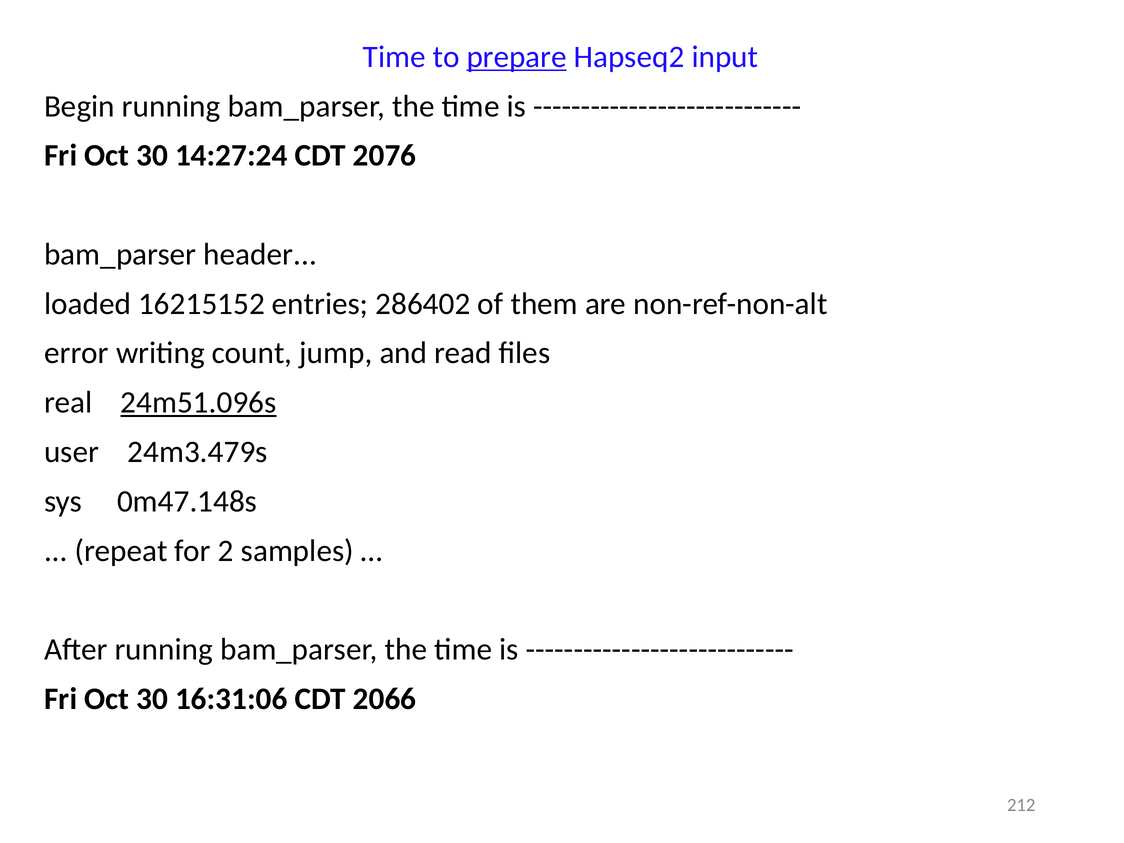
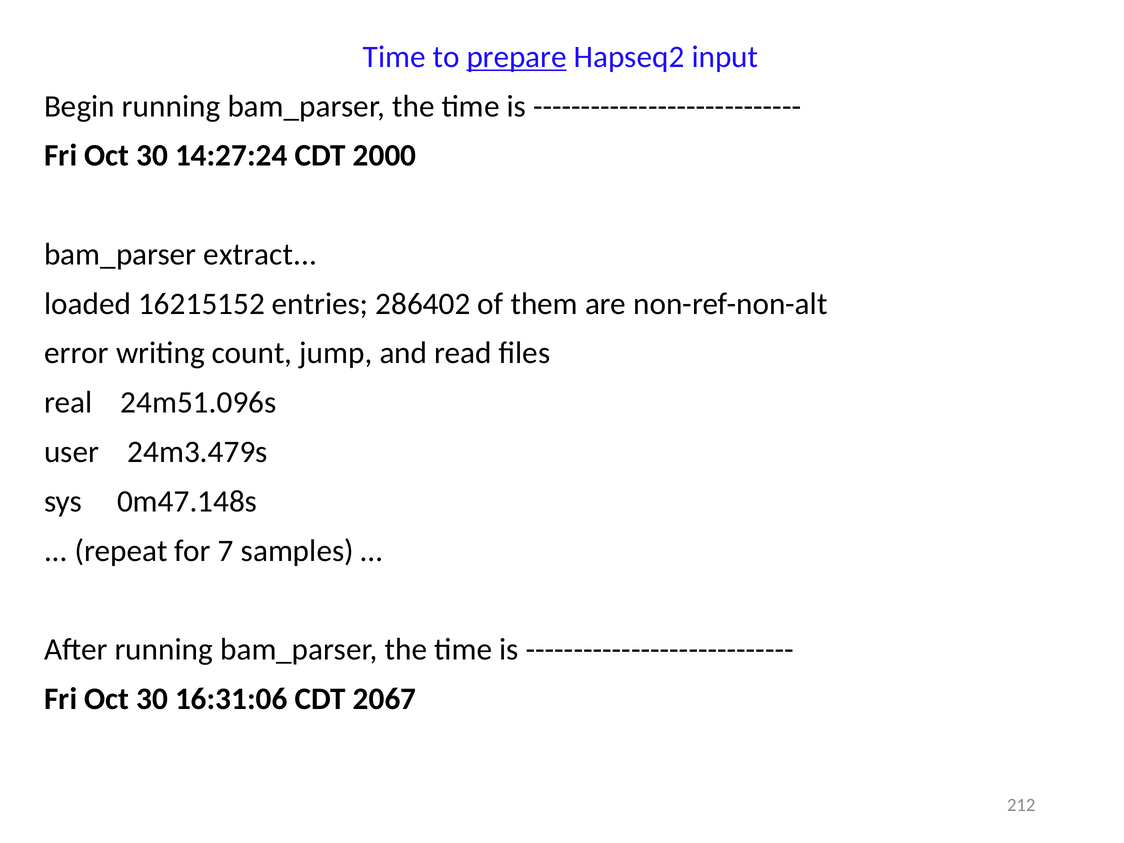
2076: 2076 -> 2000 (384, 156)
header: header -> extract (260, 254)
24m51.096s underline: present -> none (198, 403)
2: 2 -> 7 (226, 551)
2066: 2066 -> 2067 (384, 699)
